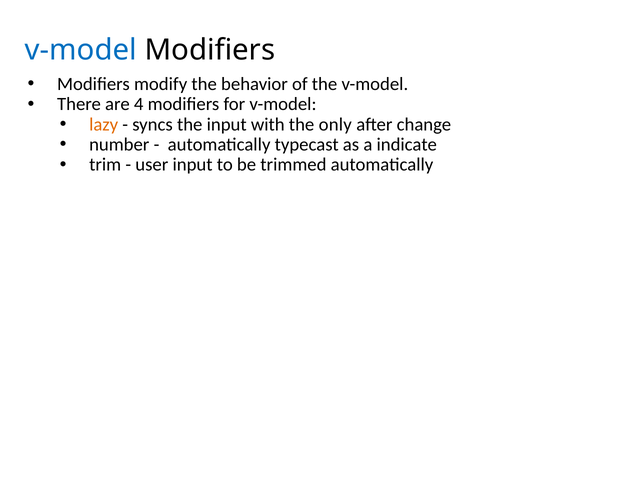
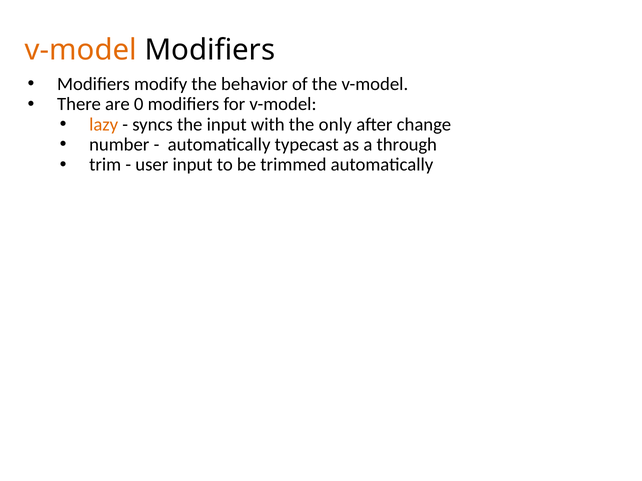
v-model colour: blue -> orange (81, 50)
4: 4 -> 0 (139, 104)
indicate: indicate -> through (407, 145)
